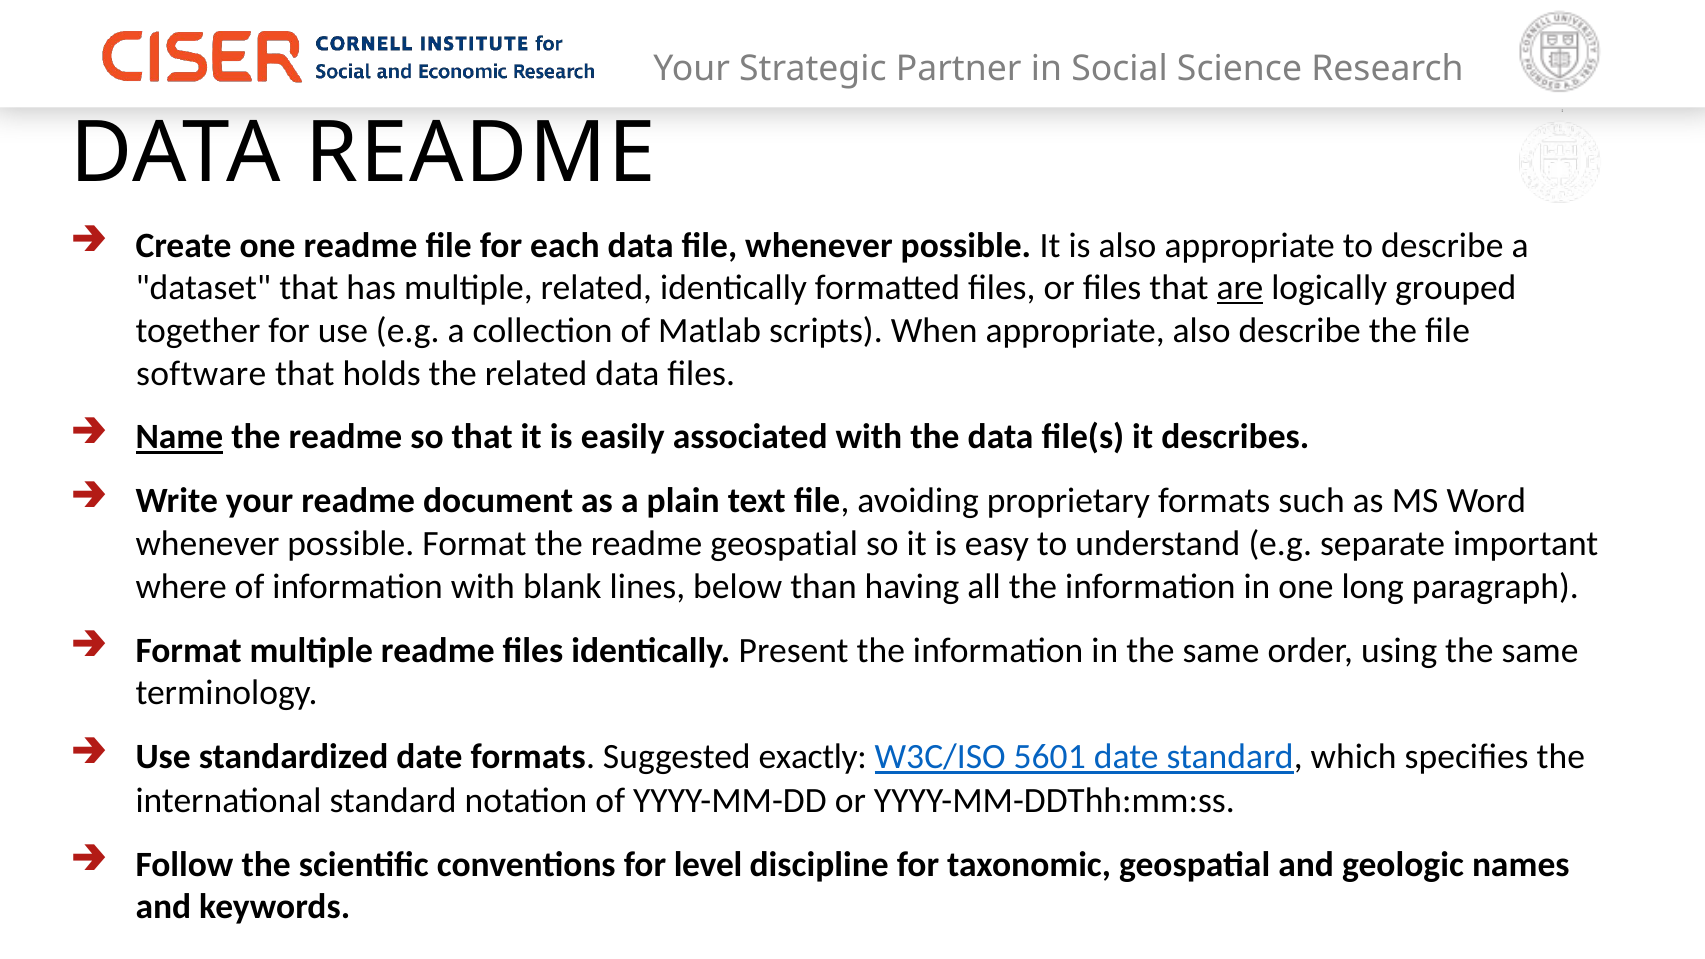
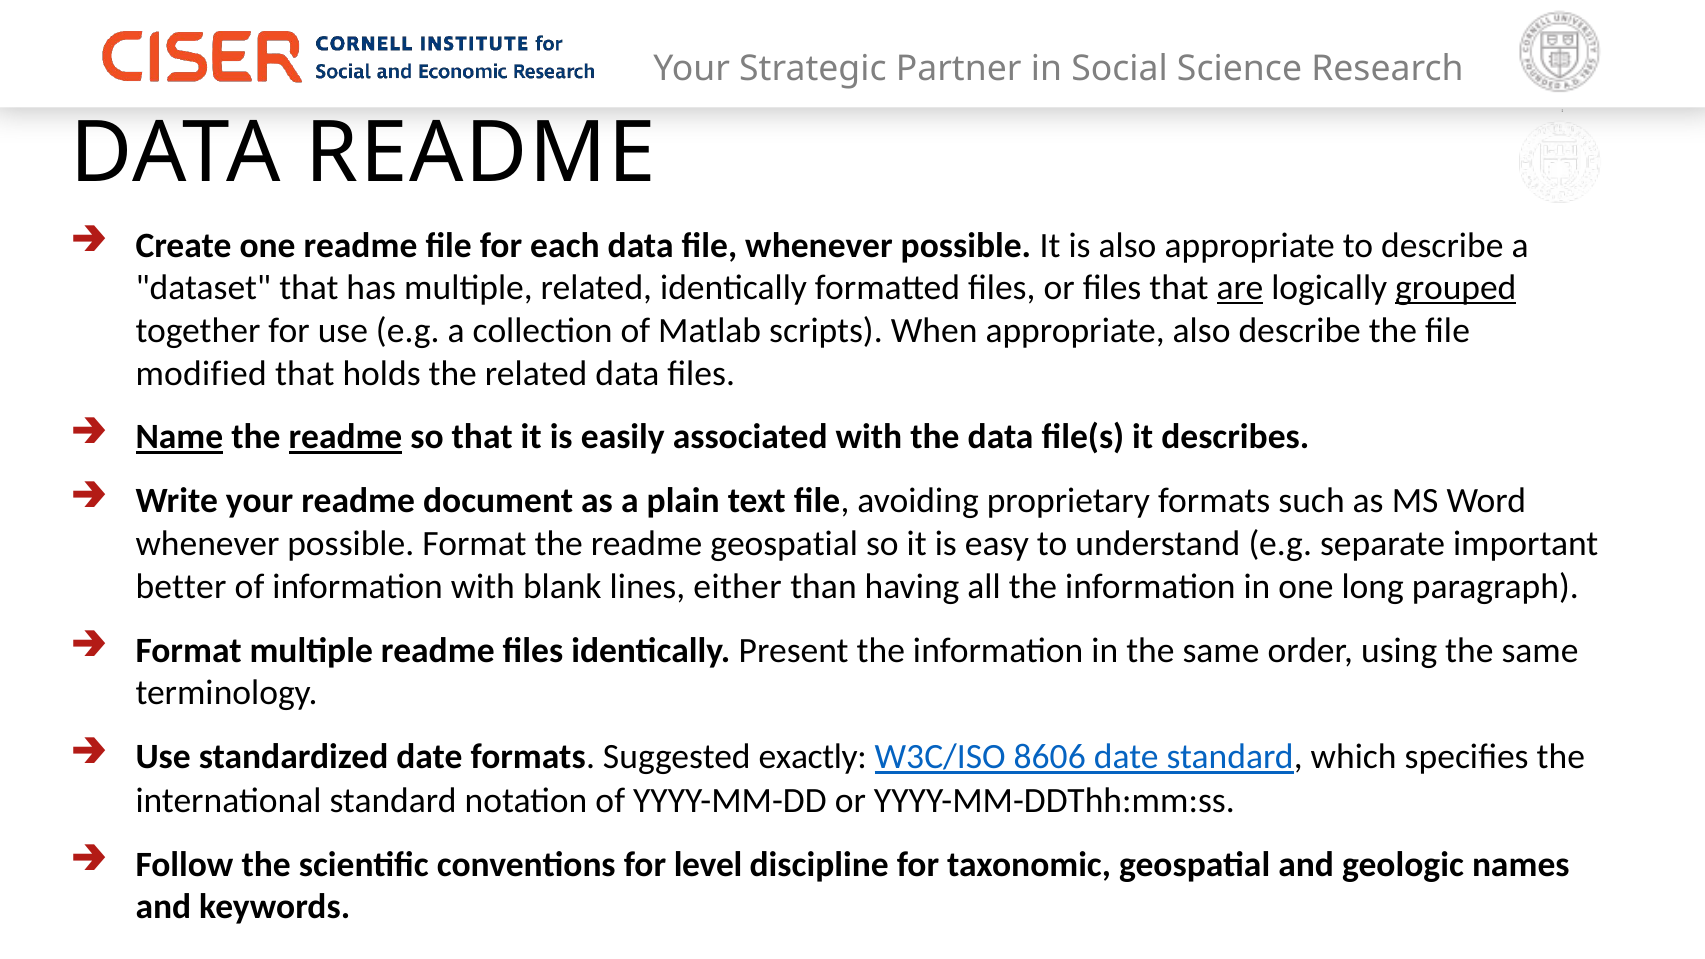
grouped underline: none -> present (1456, 288)
software: software -> modified (201, 373)
readme underline: none -> present (345, 437)
where: where -> better (181, 587)
below: below -> either (738, 587)
5601: 5601 -> 8606 (1050, 757)
